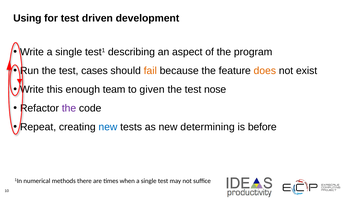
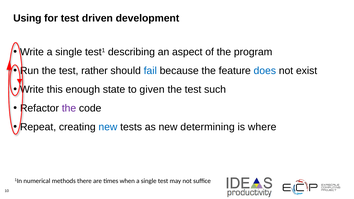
cases: cases -> rather (94, 71)
fail colour: orange -> blue (150, 71)
does colour: orange -> blue (265, 71)
team: team -> state (114, 90)
nose: nose -> such (215, 90)
before: before -> where (262, 127)
